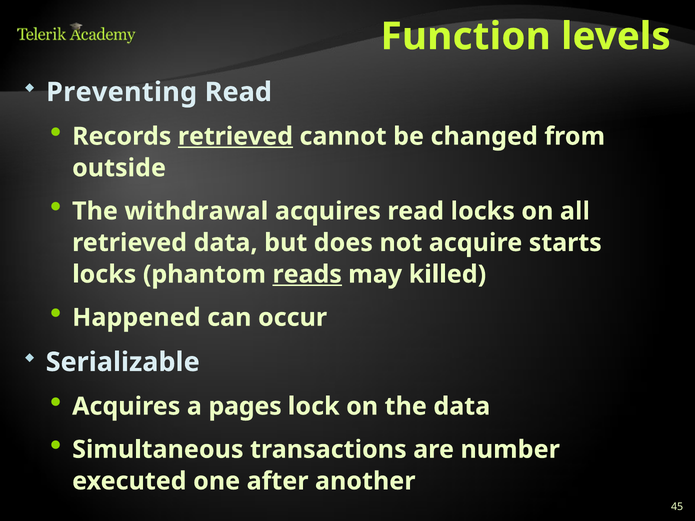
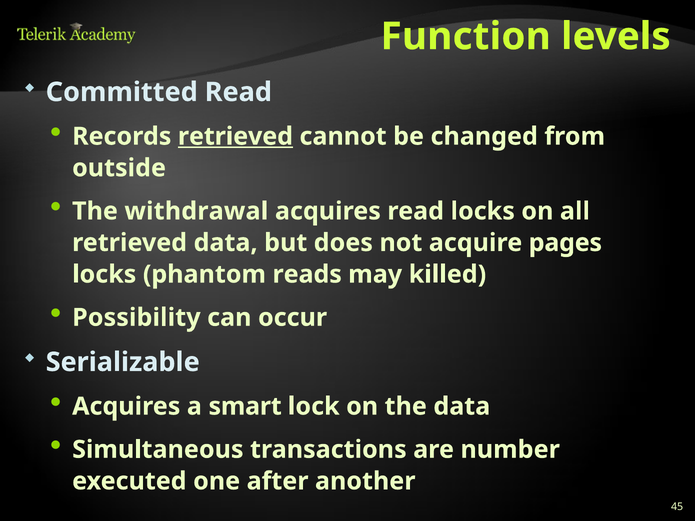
Preventing: Preventing -> Committed (122, 92)
starts: starts -> pages (565, 243)
reads underline: present -> none (307, 274)
Happened: Happened -> Possibility (136, 318)
pages: pages -> smart (245, 407)
